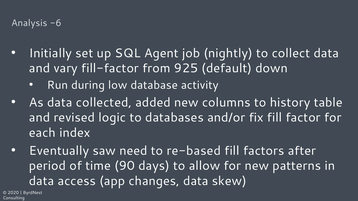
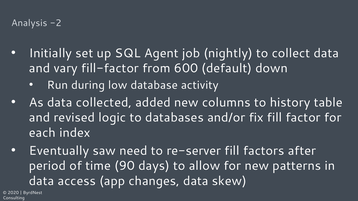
-6: -6 -> -2 (56, 23)
925: 925 -> 600 (186, 68)
re-based: re-based -> re-server (194, 151)
